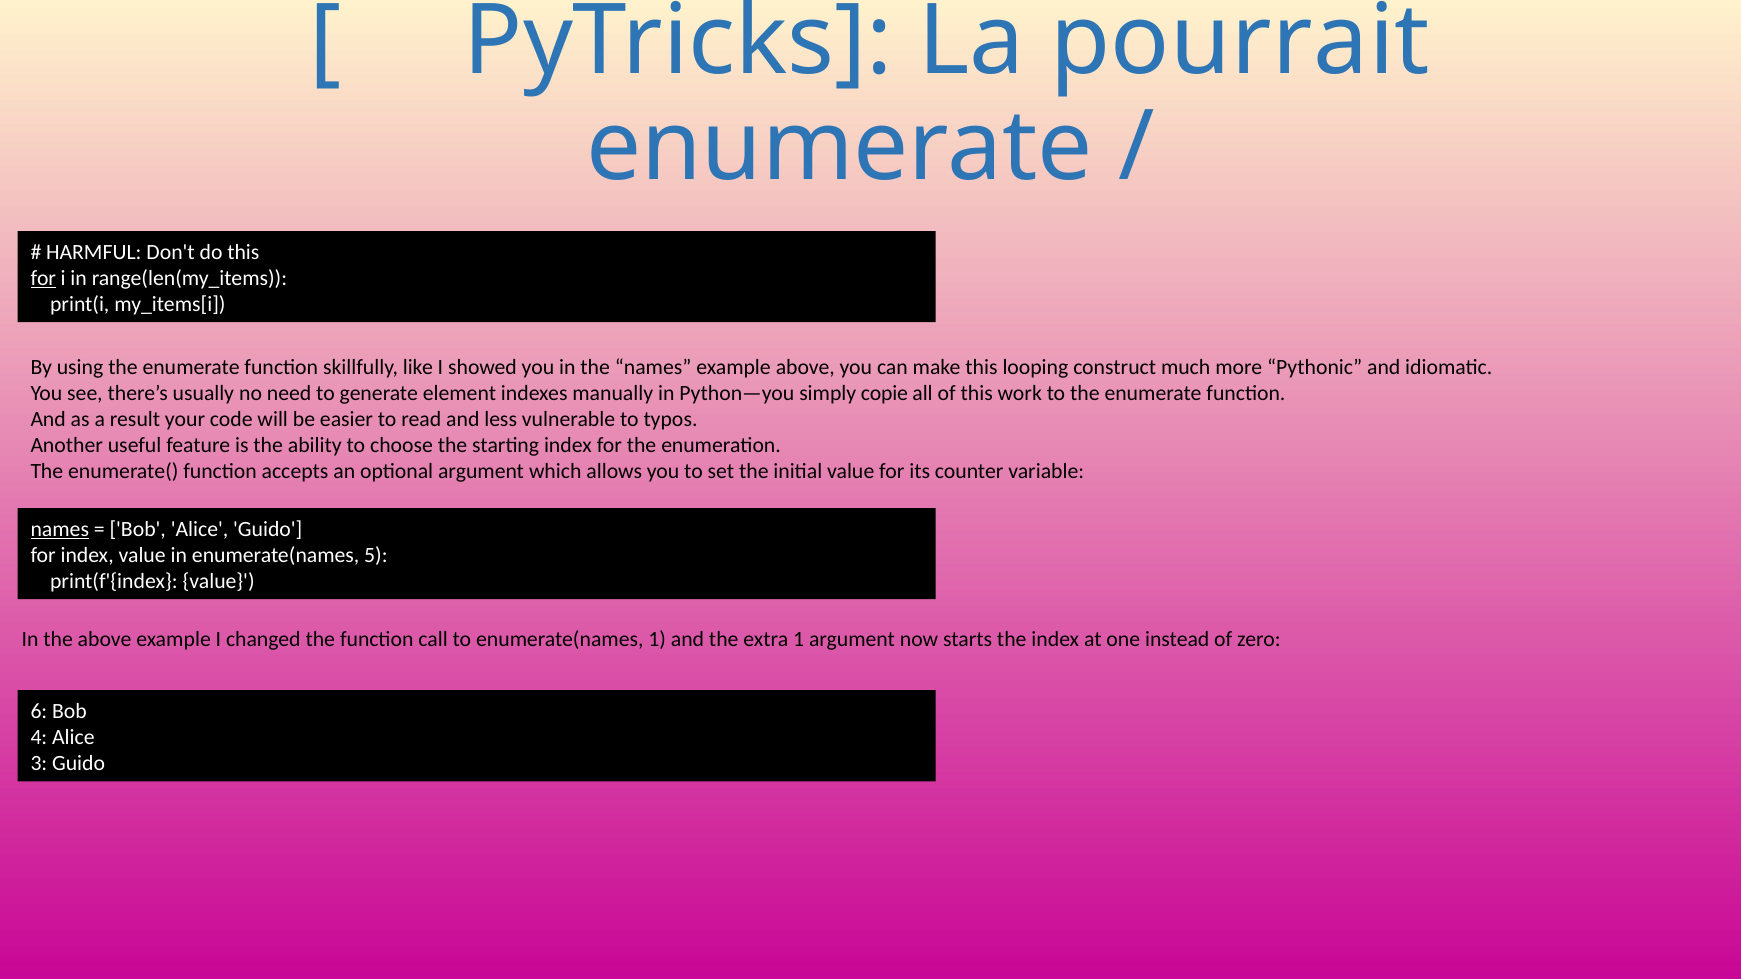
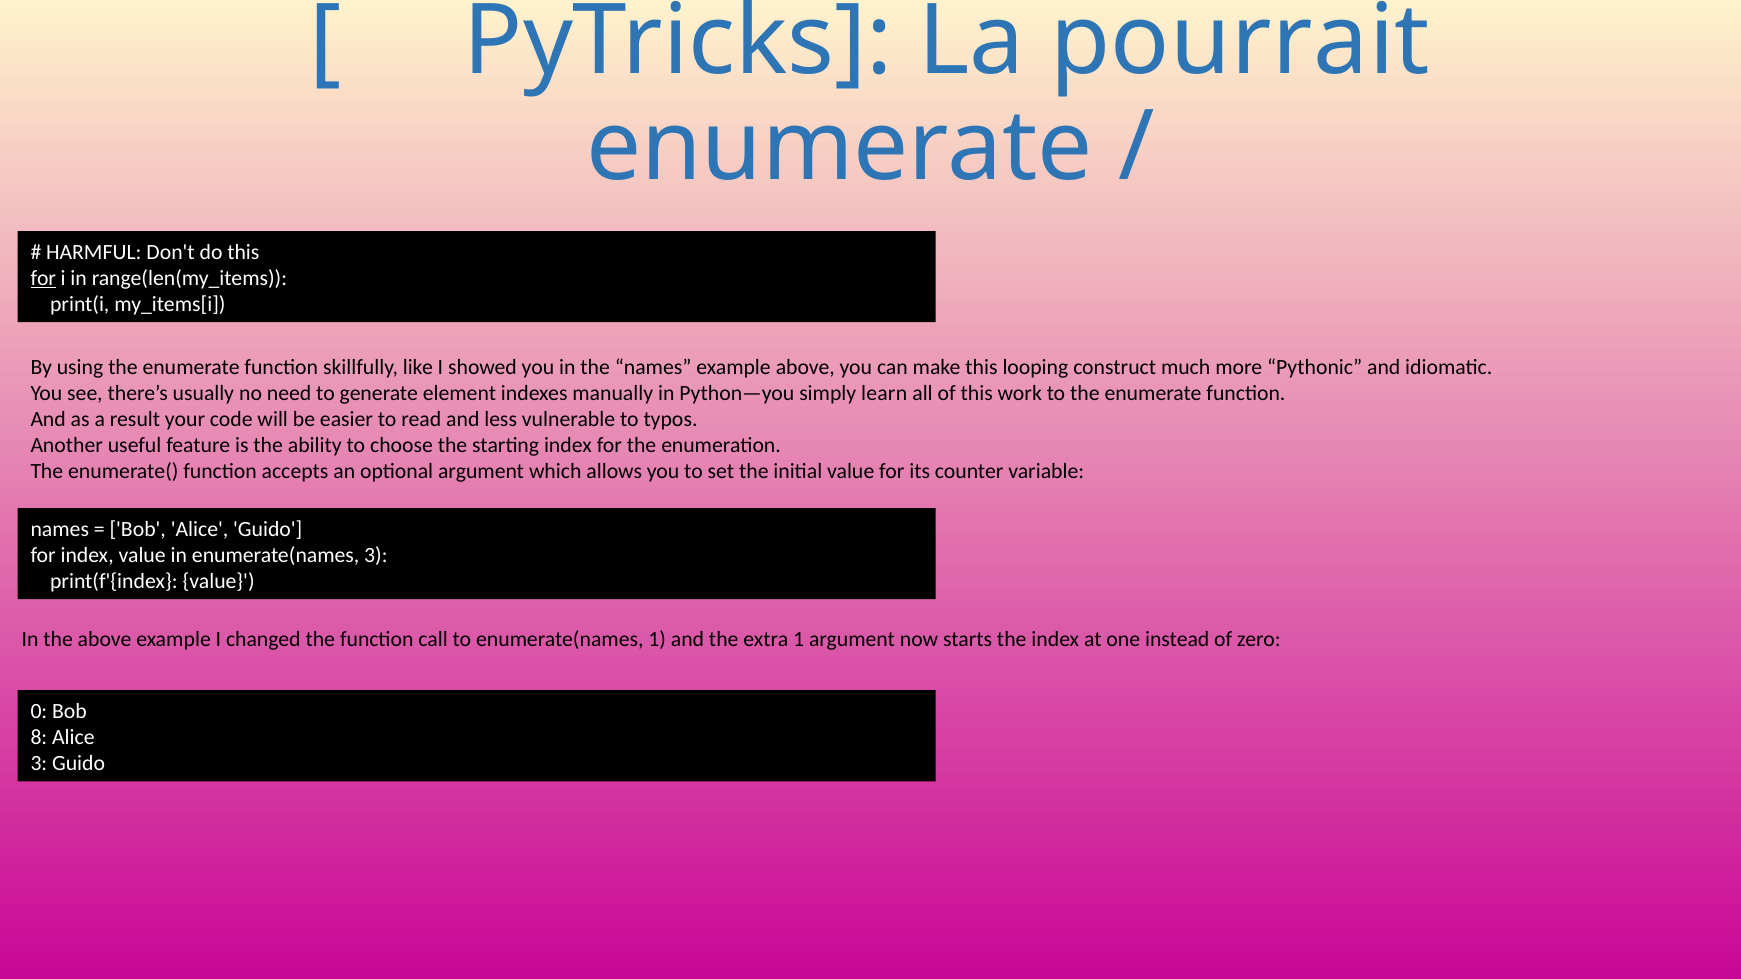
copie: copie -> learn (884, 393)
names underline: present -> none (60, 529)
enumerate(names 5: 5 -> 3 (376, 555)
6: 6 -> 0 (39, 711)
4: 4 -> 8 (39, 738)
